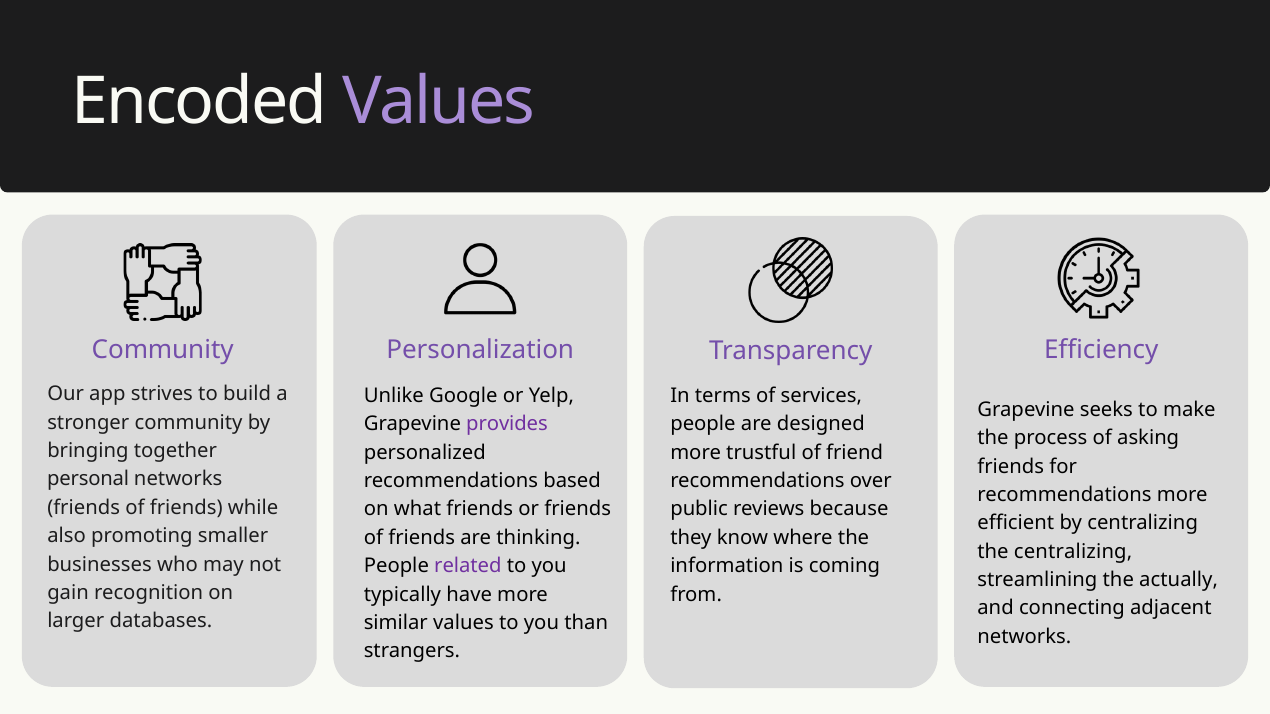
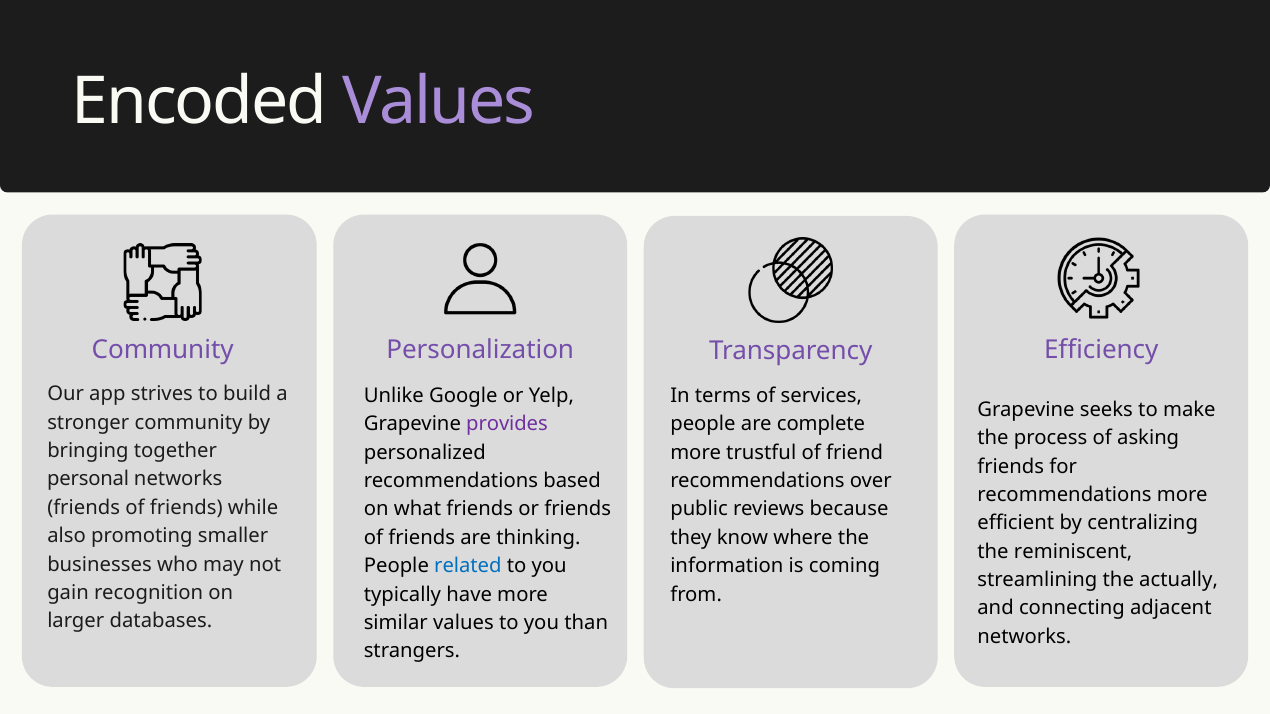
designed: designed -> complete (821, 424)
the centralizing: centralizing -> reminiscent (1073, 552)
related colour: purple -> blue (468, 566)
